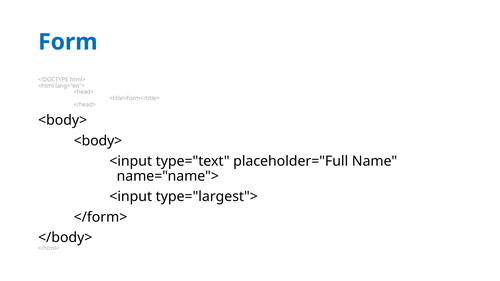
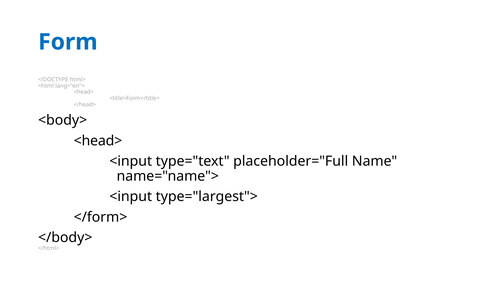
<body>: <body> -> <head> (98, 141)
